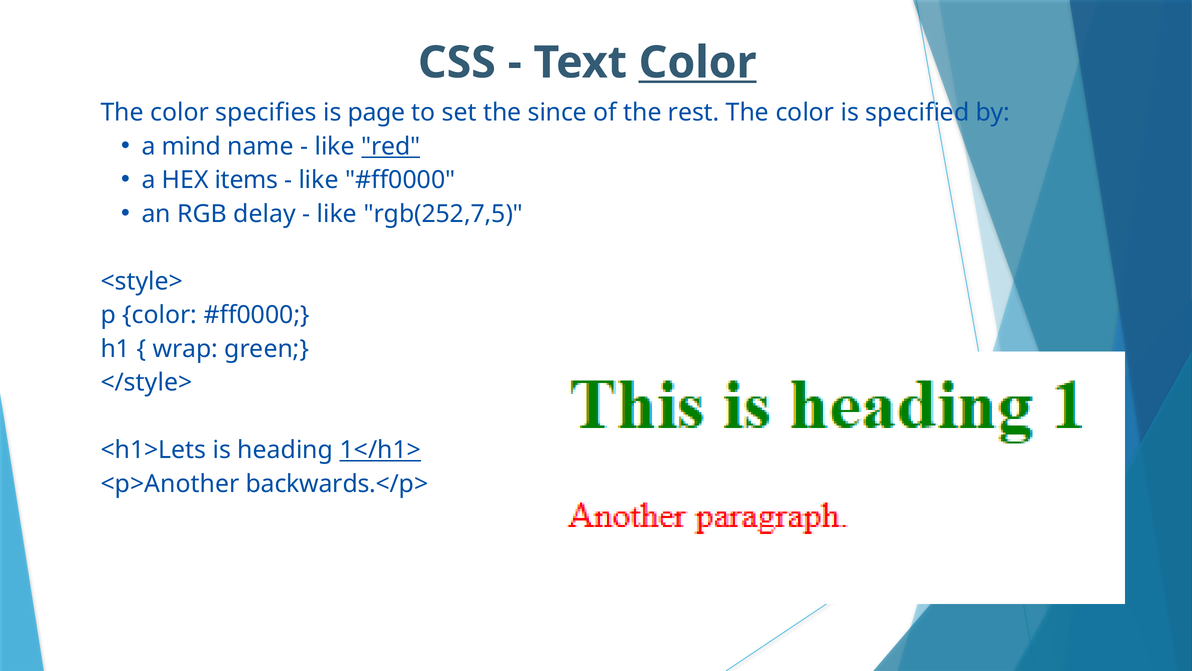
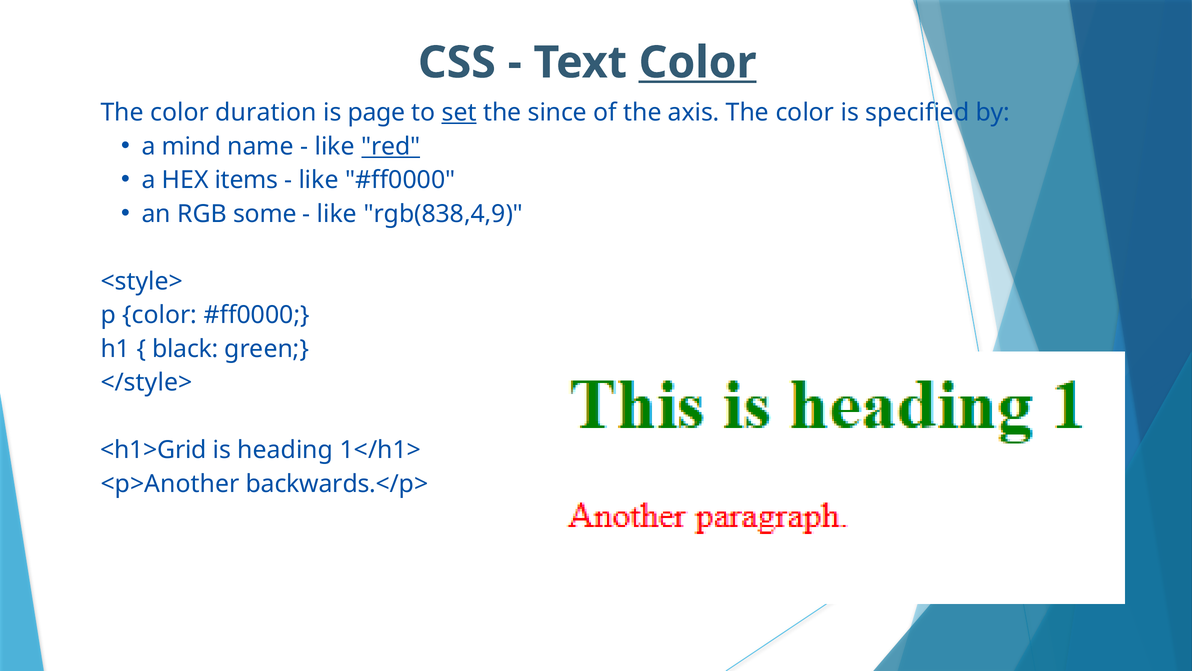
specifies: specifies -> duration (266, 113)
set underline: none -> present (459, 113)
rest: rest -> axis (694, 113)
delay: delay -> some (265, 214)
rgb(252,7,5: rgb(252,7,5 -> rgb(838,4,9 (443, 214)
wrap: wrap -> black (185, 349)
<h1>Lets: <h1>Lets -> <h1>Grid (153, 450)
1</h1> underline: present -> none (380, 450)
